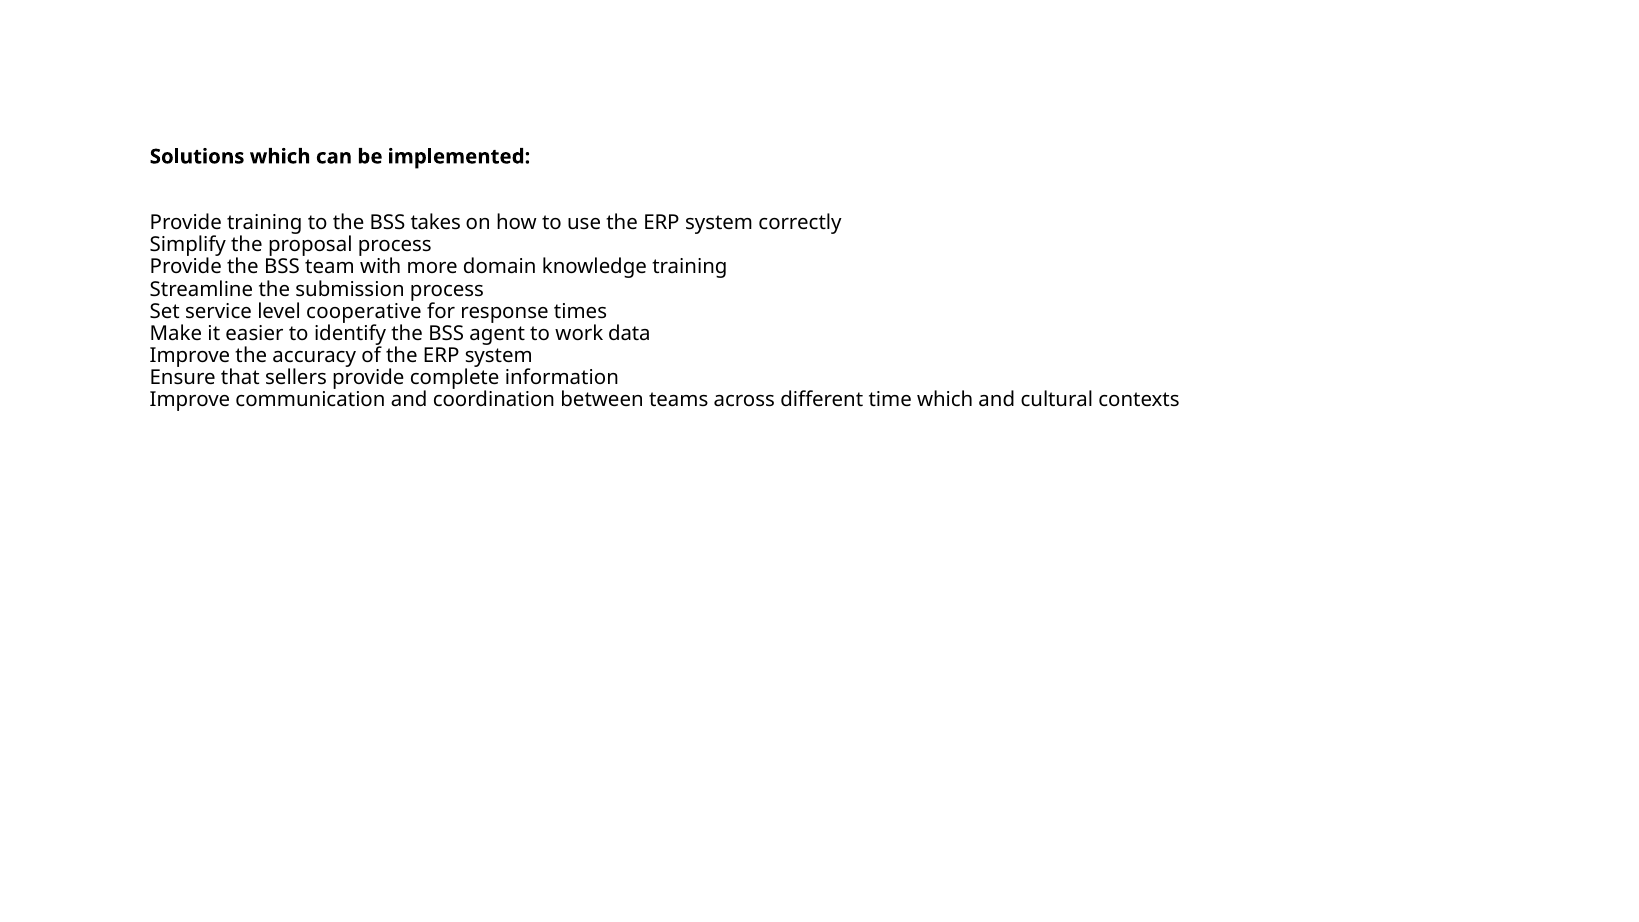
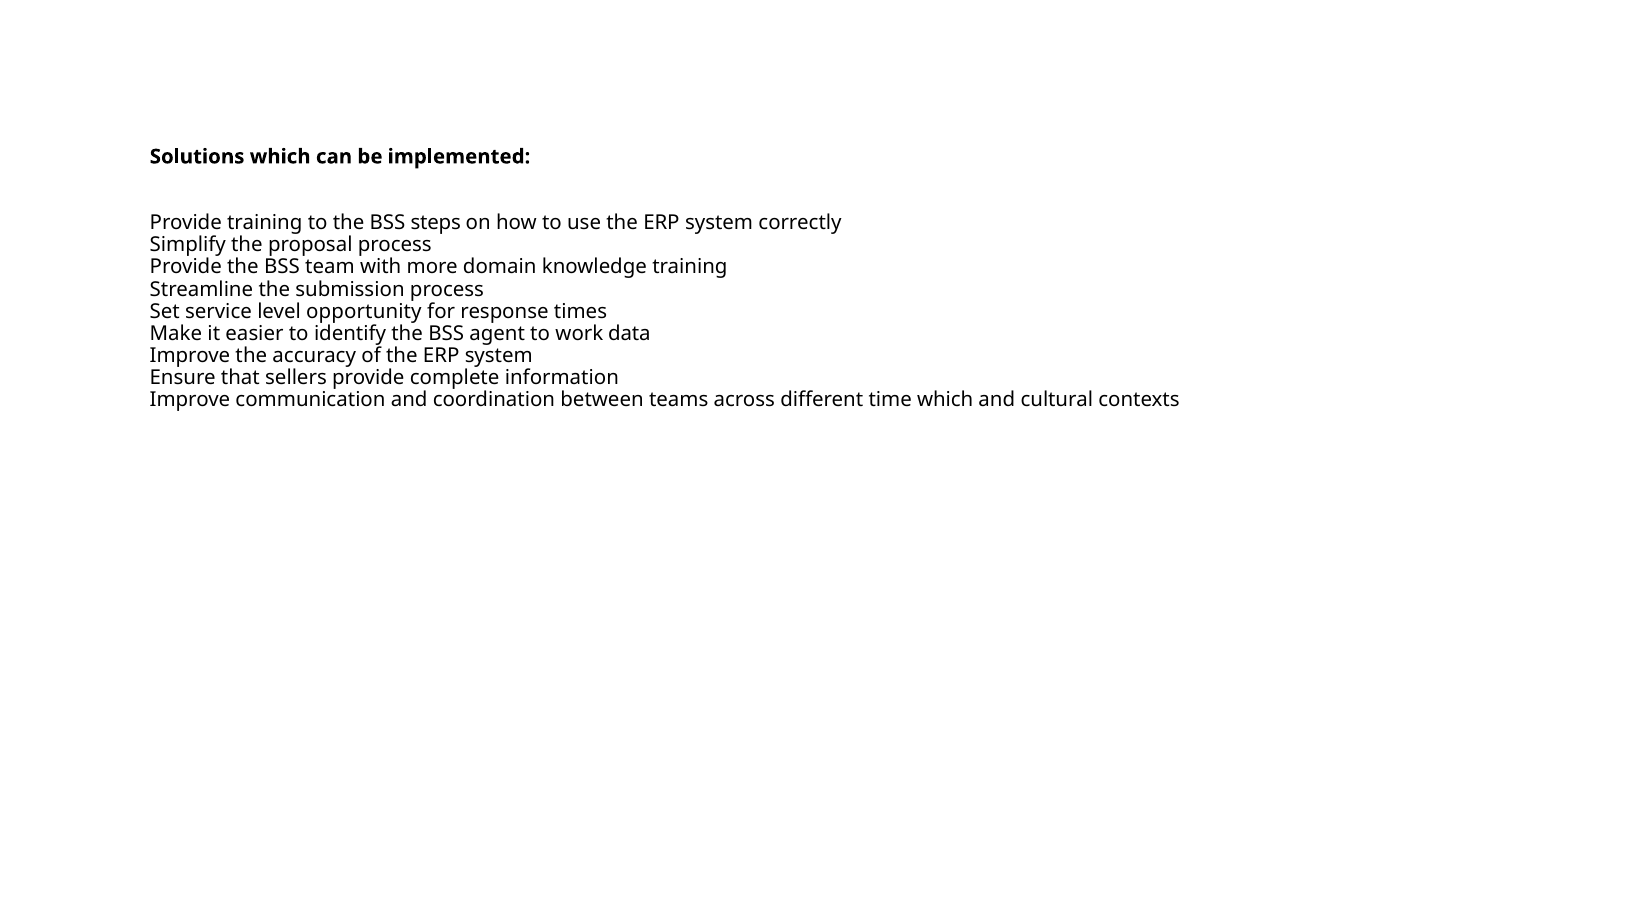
takes: takes -> steps (436, 223)
cooperative: cooperative -> opportunity (364, 311)
